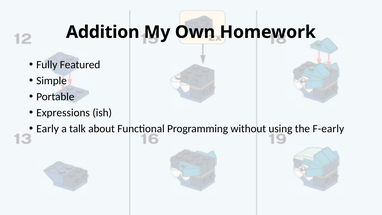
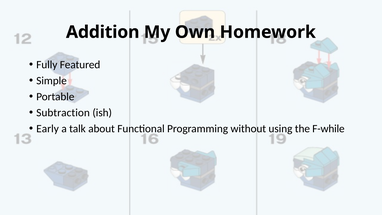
Expressions: Expressions -> Subtraction (63, 113)
F-early: F-early -> F-while (328, 129)
